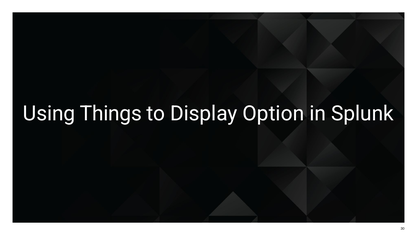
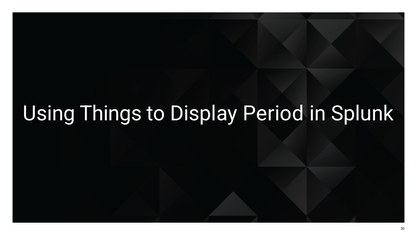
Option: Option -> Period (273, 113)
